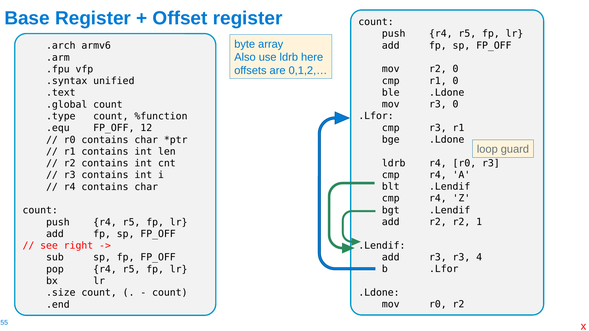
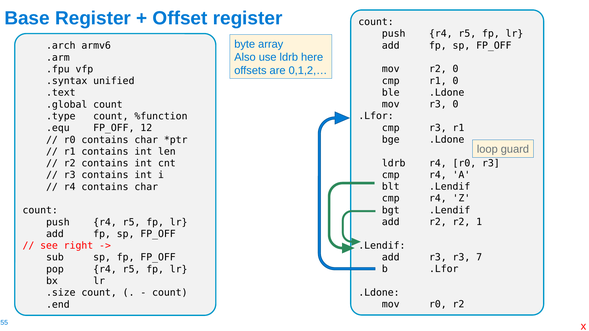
4: 4 -> 7 (479, 257)
